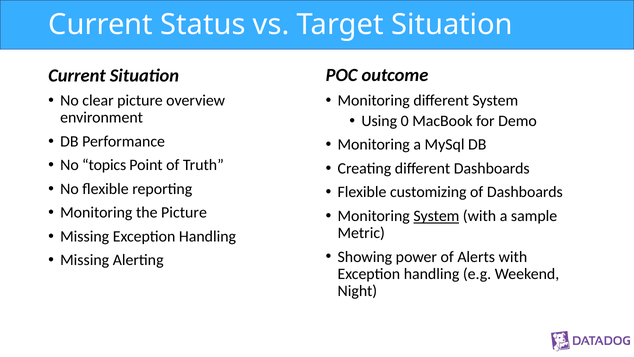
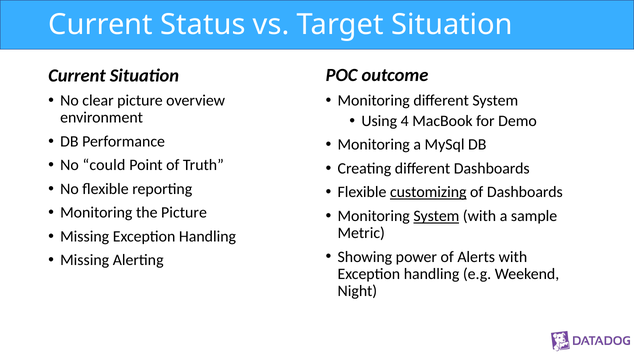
0: 0 -> 4 (405, 121)
topics: topics -> could (104, 165)
customizing underline: none -> present (428, 192)
